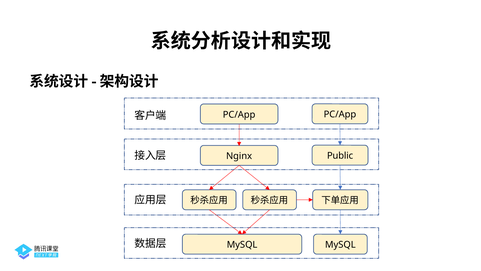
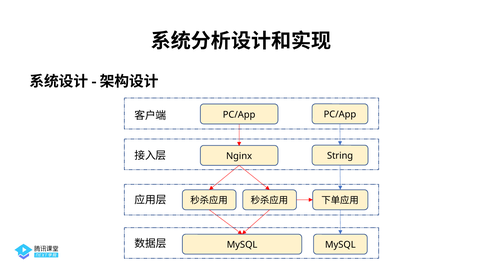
Public: Public -> String (340, 156)
